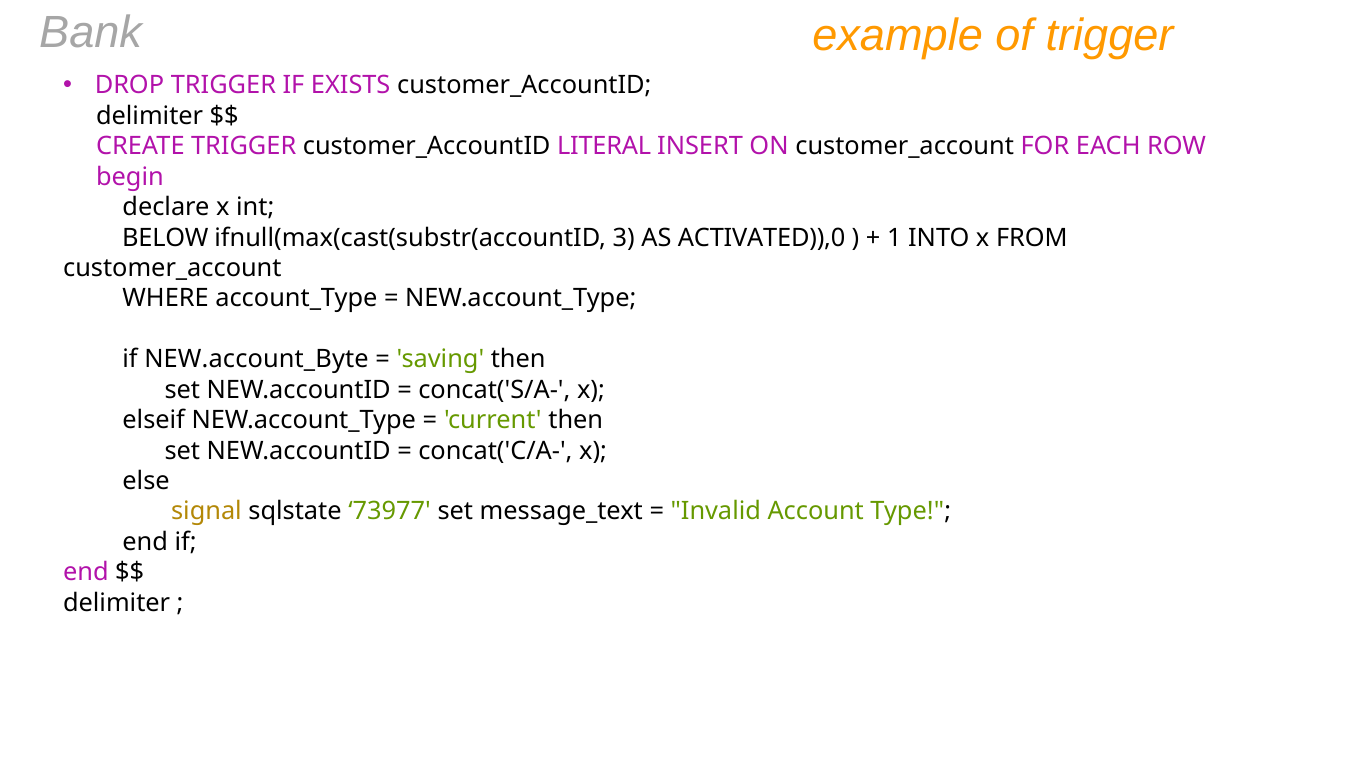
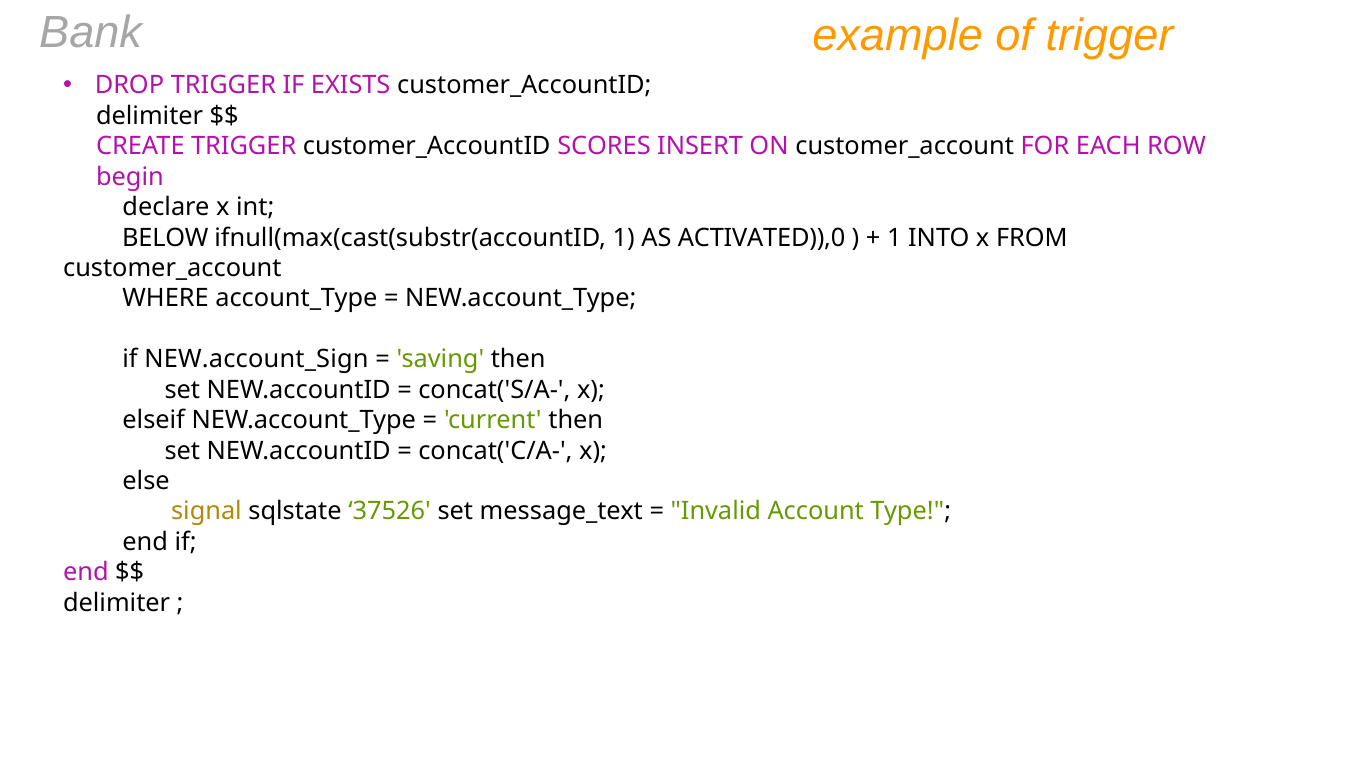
LITERAL: LITERAL -> SCORES (604, 146)
ifnull(max(cast(substr(accountID 3: 3 -> 1 (624, 238)
NEW.account_Byte: NEW.account_Byte -> NEW.account_Sign (256, 359)
73977: 73977 -> 37526 (390, 512)
